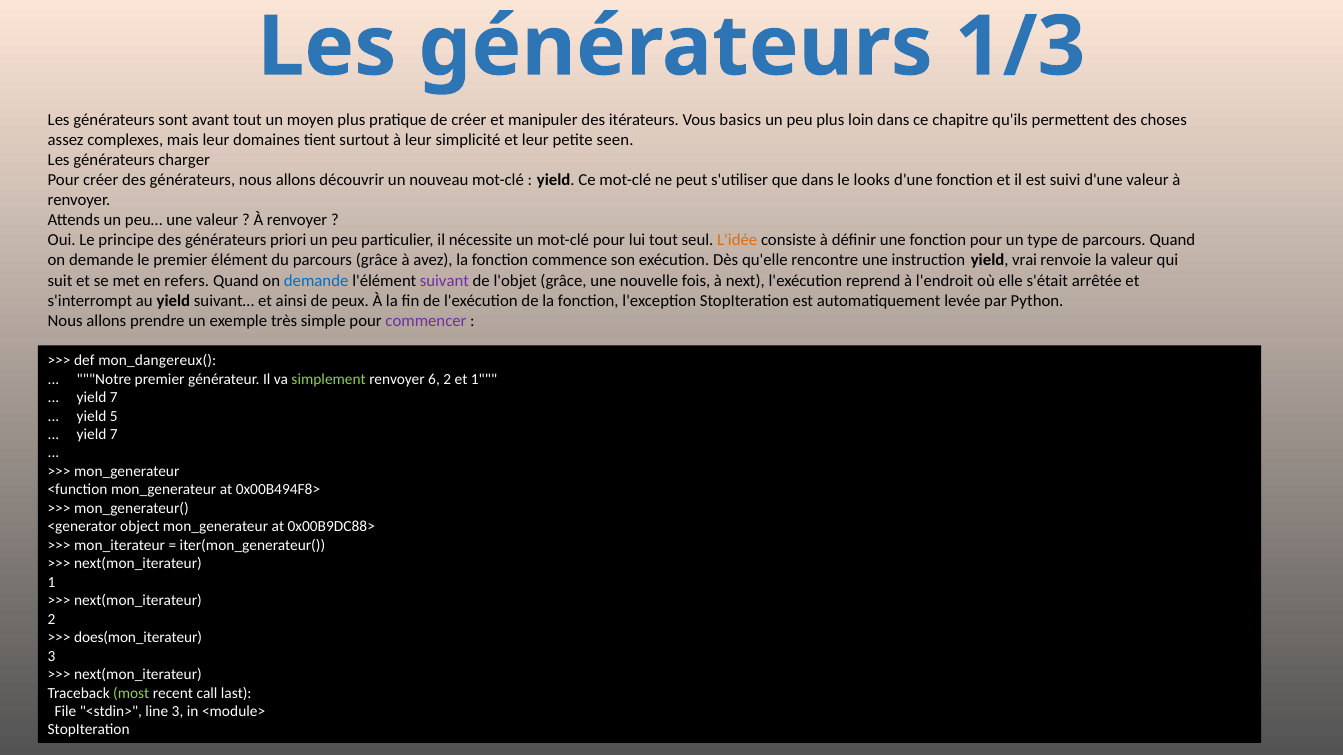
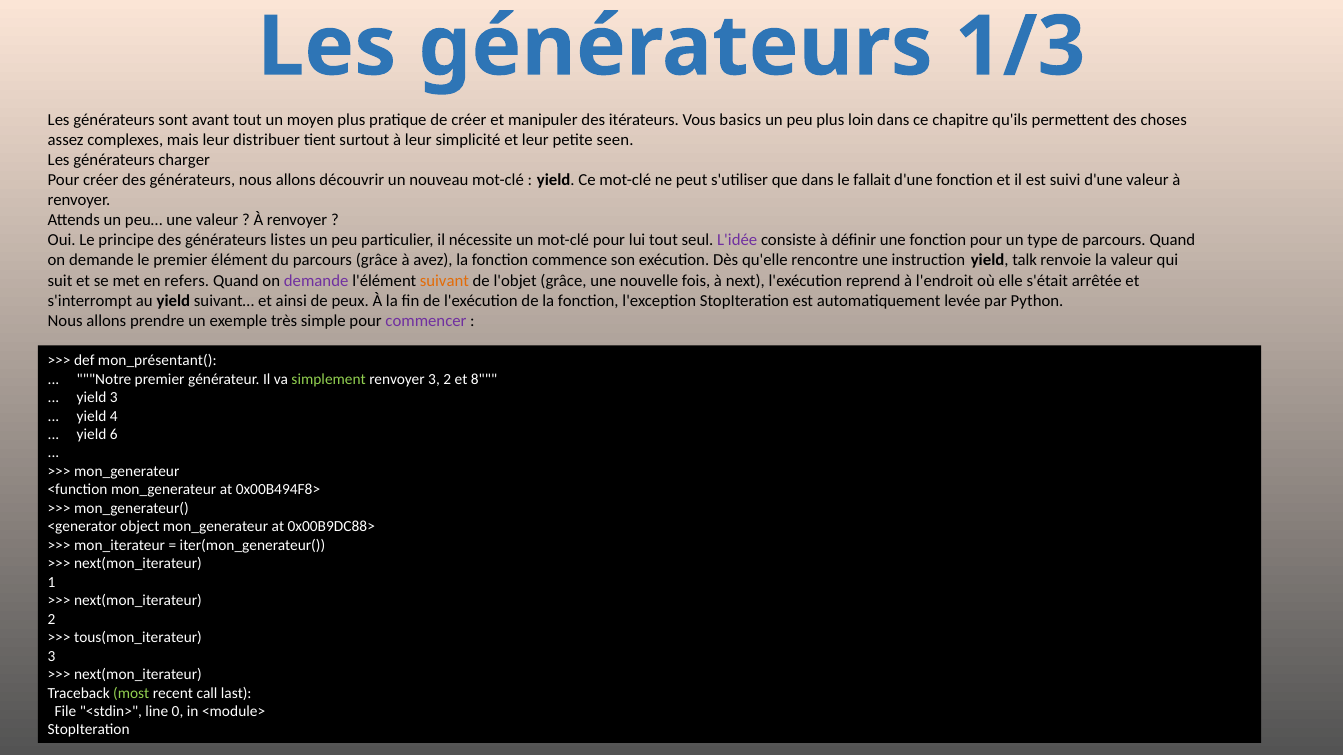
domaines: domaines -> distribuer (267, 140)
looks: looks -> fallait (872, 180)
priori: priori -> listes (288, 240)
L'idée colour: orange -> purple (737, 240)
vrai: vrai -> talk (1025, 261)
demande colour: blue -> purple (316, 281)
suivant colour: purple -> orange (444, 281)
mon_dangereux(: mon_dangereux( -> mon_présentant( (157, 361)
renvoyer 6: 6 -> 3 (434, 379)
et 1: 1 -> 8 (484, 379)
7: 7 -> 3 (114, 398)
5: 5 -> 4 (114, 416)
7: 7 -> 6 (114, 435)
does(mon_iterateur: does(mon_iterateur -> tous(mon_iterateur (138, 638)
line 3: 3 -> 0 (178, 712)
